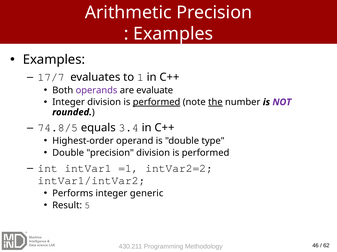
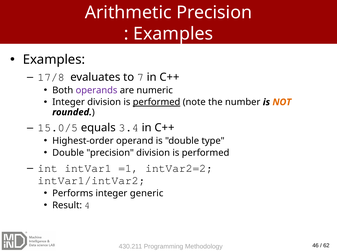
17/7: 17/7 -> 17/8 (51, 77)
1: 1 -> 7 (140, 77)
evaluate: evaluate -> numeric (155, 90)
the underline: present -> none (215, 102)
NOT colour: purple -> orange (282, 102)
74.8/5: 74.8/5 -> 15.0/5 (58, 128)
5: 5 -> 4 (87, 206)
